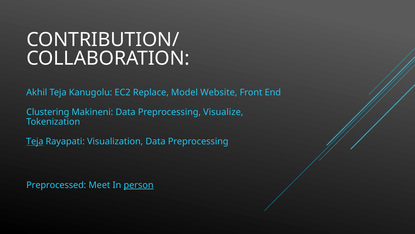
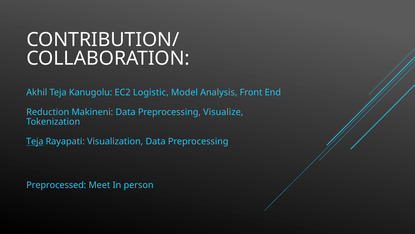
Replace: Replace -> Logistic (151, 92)
Website: Website -> Analysis (219, 92)
Clustering: Clustering -> Reduction (48, 112)
person underline: present -> none (139, 185)
